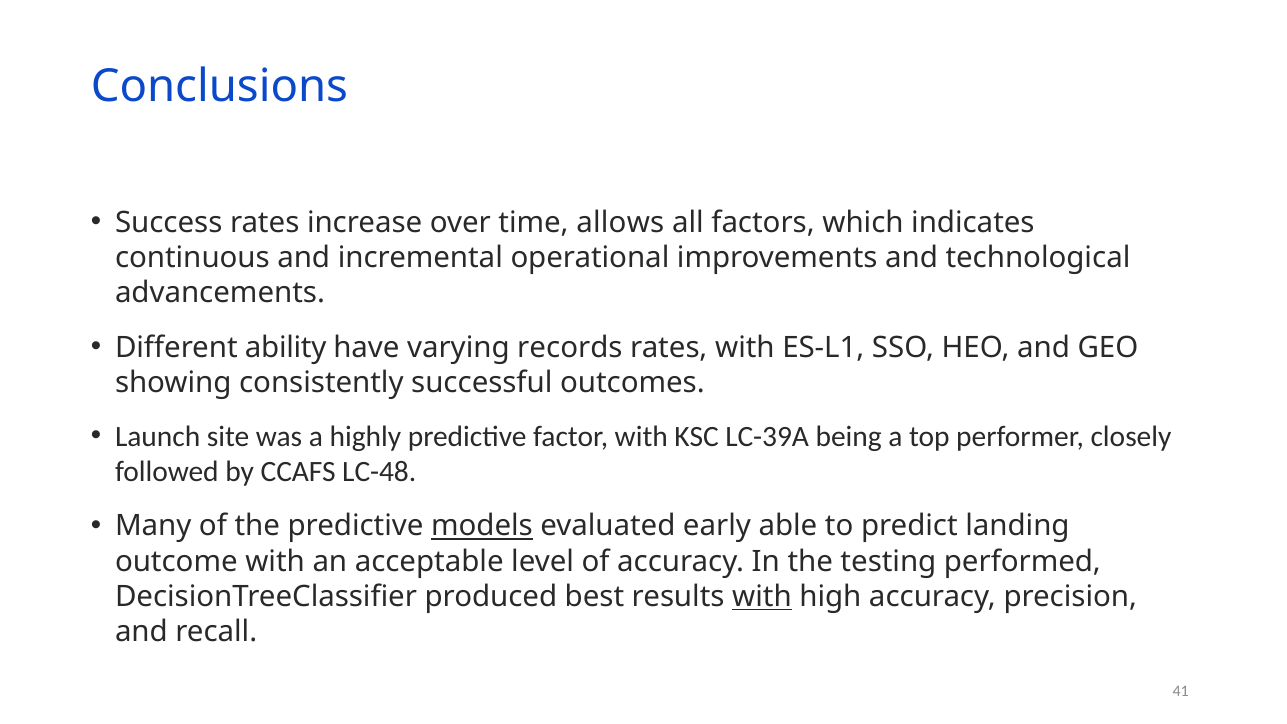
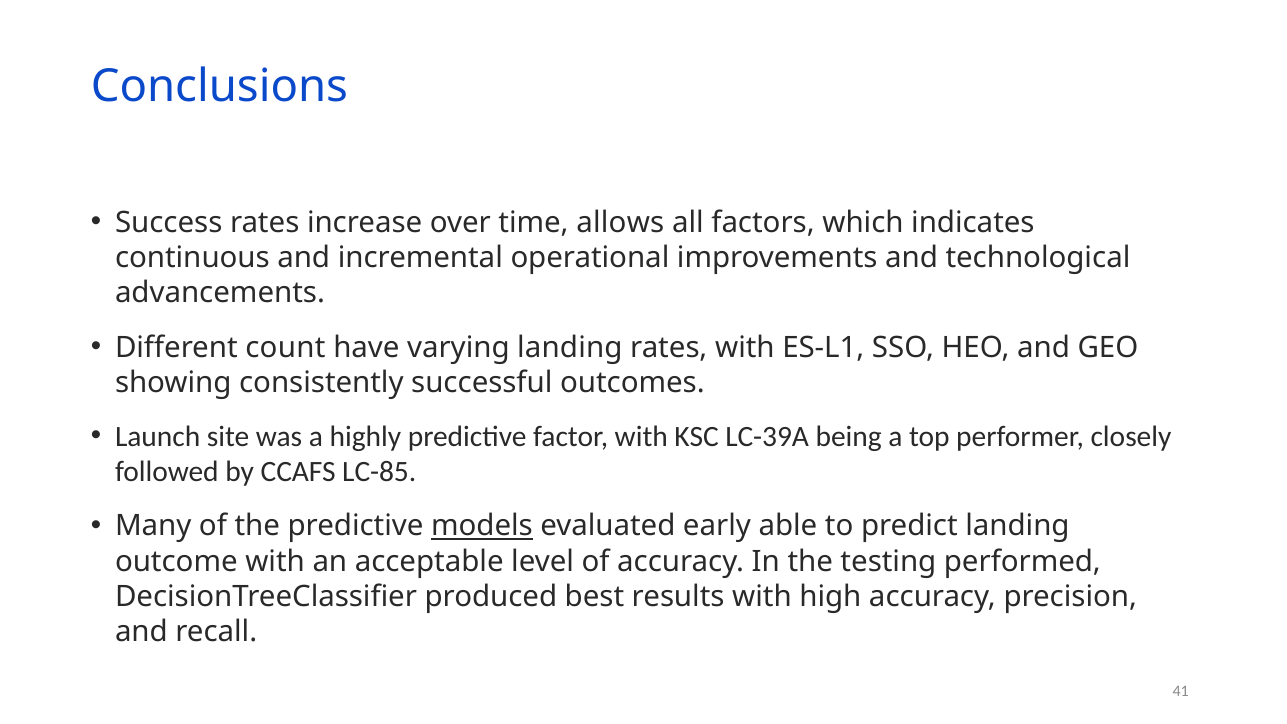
ability: ability -> count (285, 347)
varying records: records -> landing (570, 347)
LC-48: LC-48 -> LC-85 (379, 472)
with underline: present -> none (762, 597)
